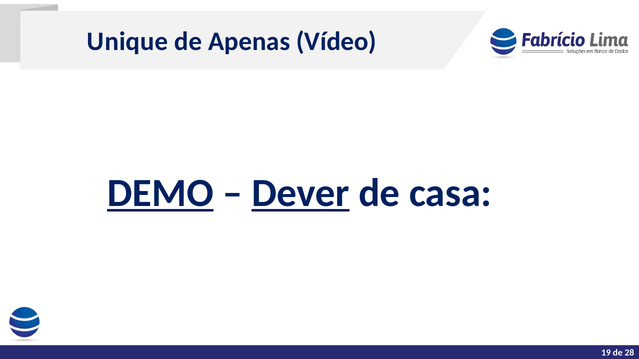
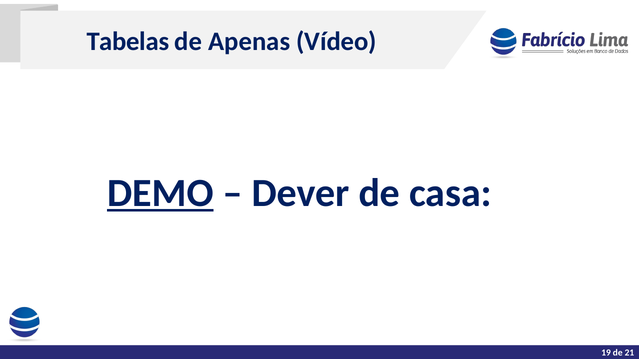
Unique: Unique -> Tabelas (128, 41)
Dever underline: present -> none (301, 193)
28: 28 -> 21 (629, 353)
